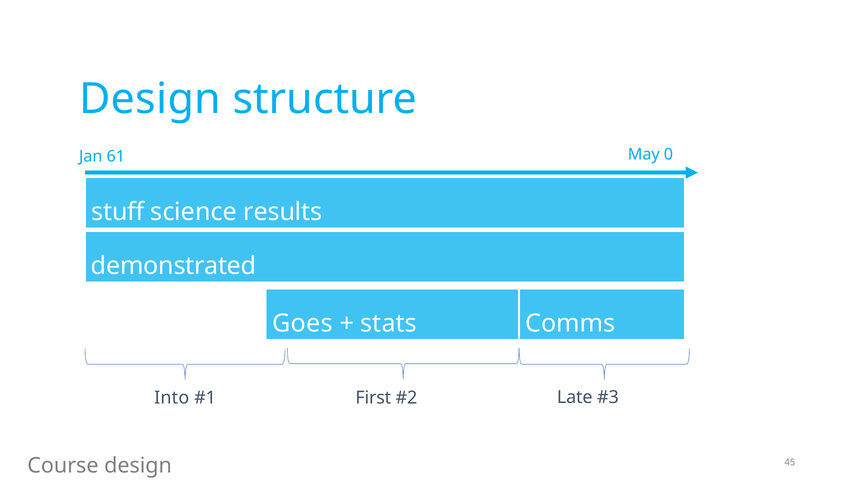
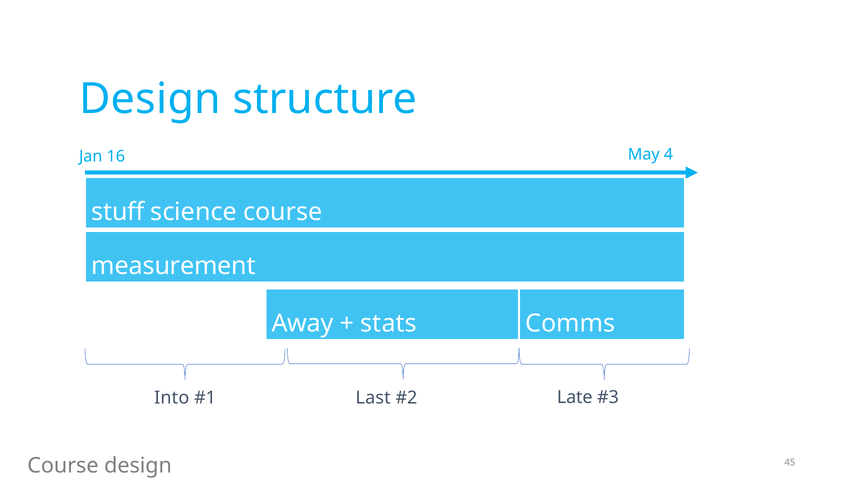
61: 61 -> 16 (116, 157)
0: 0 -> 4 (668, 155)
science results: results -> course (283, 212)
demonstrated: demonstrated -> measurement (174, 266)
Goes: Goes -> Away (303, 324)
First: First -> Last (373, 398)
